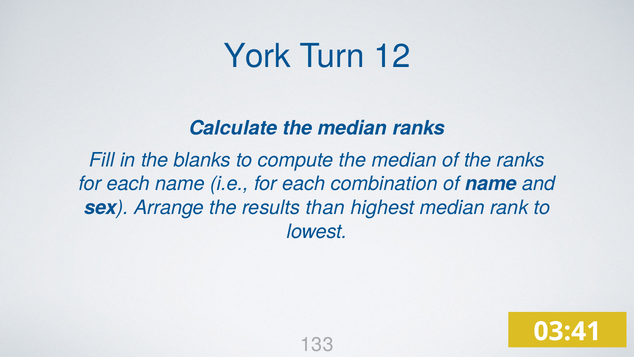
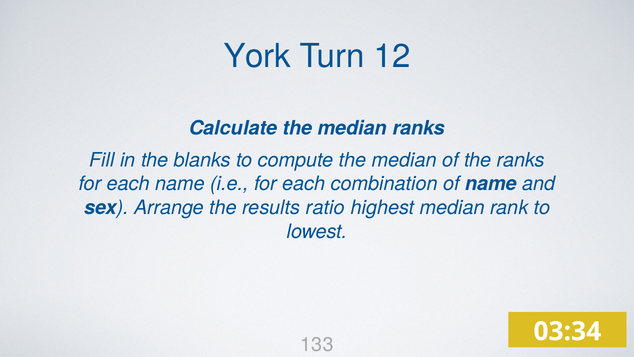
than: than -> ratio (325, 207)
03:41: 03:41 -> 03:34 (567, 331)
